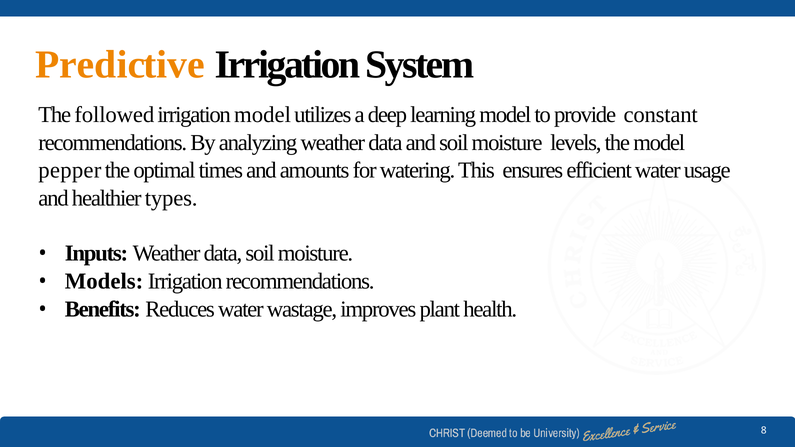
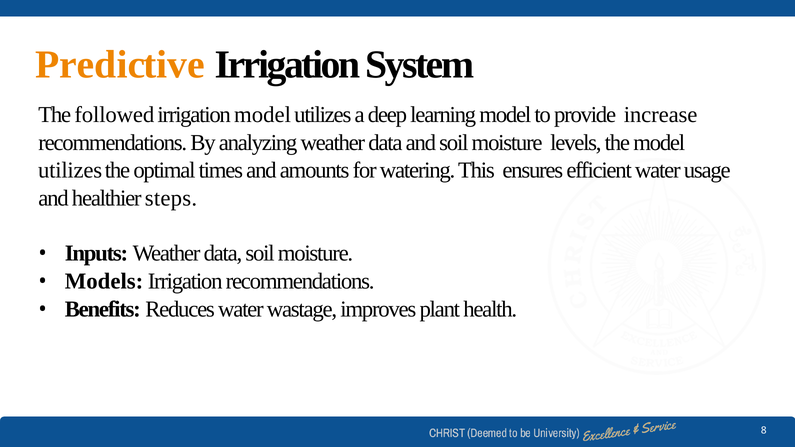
constant: constant -> increase (661, 115)
pepper: pepper -> utilizes (70, 170)
types: types -> steps (171, 198)
